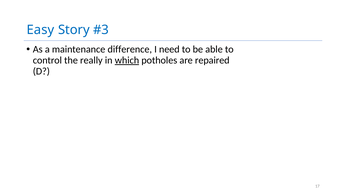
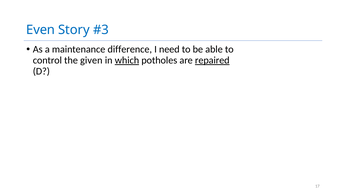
Easy: Easy -> Even (41, 30)
really: really -> given (91, 60)
repaired underline: none -> present (212, 60)
